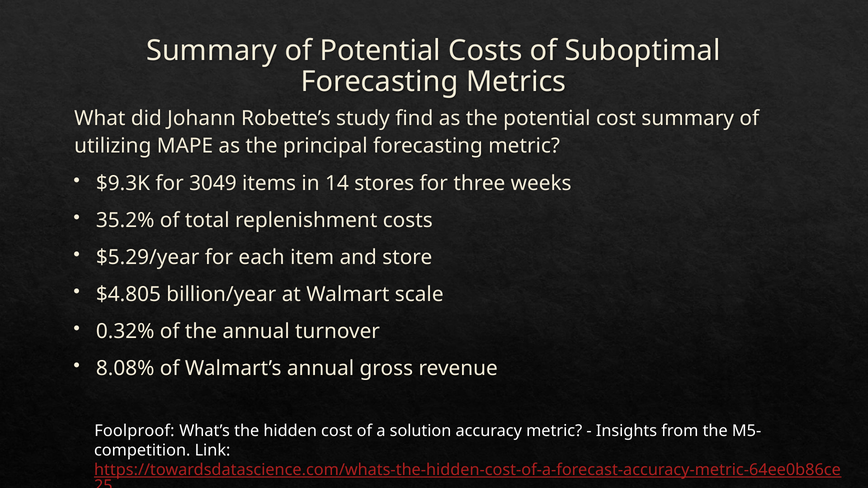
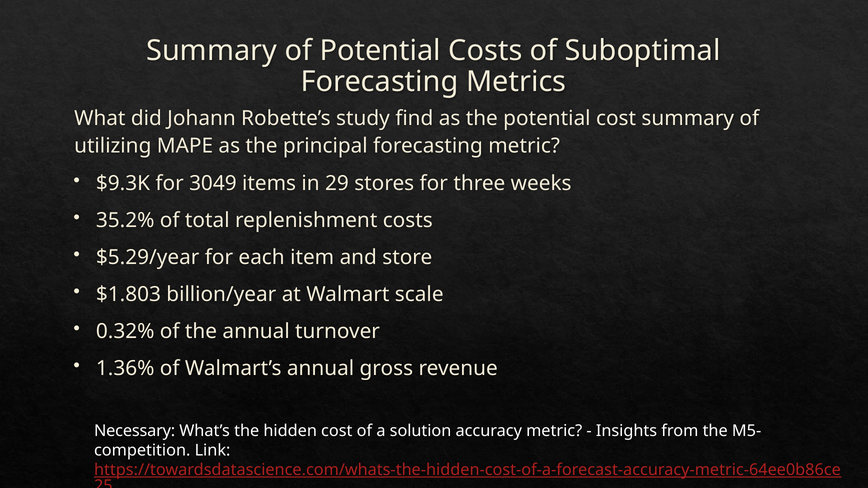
14: 14 -> 29 (337, 183)
$4.805: $4.805 -> $1.803 (128, 295)
8.08%: 8.08% -> 1.36% (125, 369)
Foolproof: Foolproof -> Necessary (135, 431)
